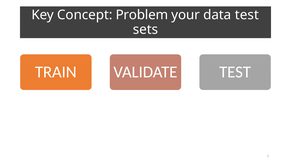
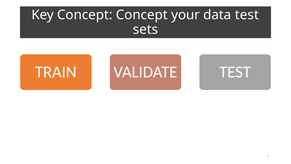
Concept Problem: Problem -> Concept (142, 15)
